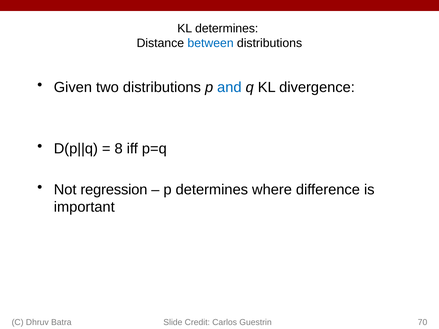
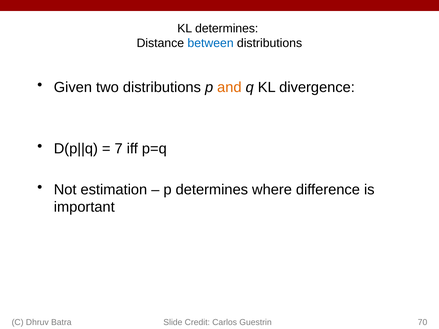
and colour: blue -> orange (229, 87)
8: 8 -> 7 (119, 149)
regression: regression -> estimation (114, 190)
